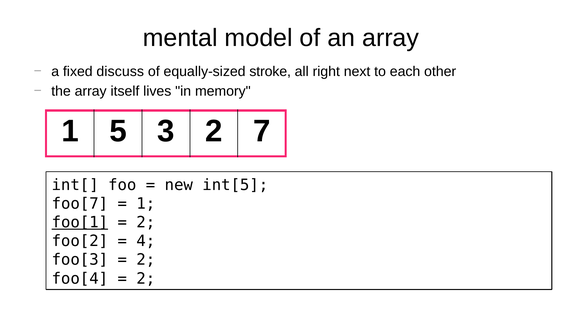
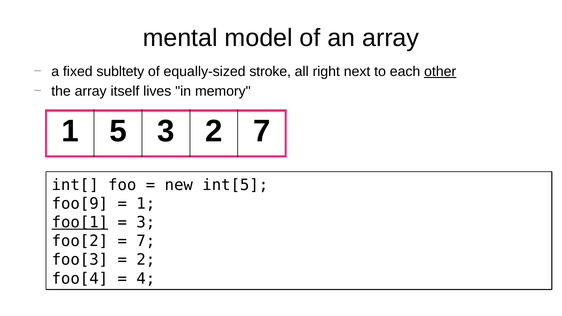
discuss: discuss -> subltety (120, 71)
other underline: none -> present (440, 71)
foo[7: foo[7 -> foo[9 (80, 204)
2: 2 -> 3 (146, 222)
4: 4 -> 7 (146, 241)
2: 2 -> 4 (146, 279)
